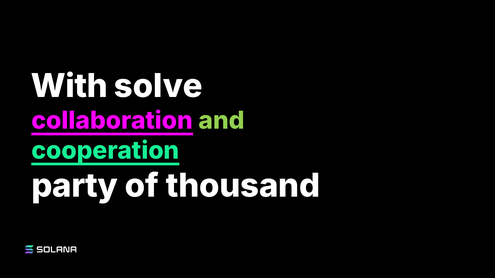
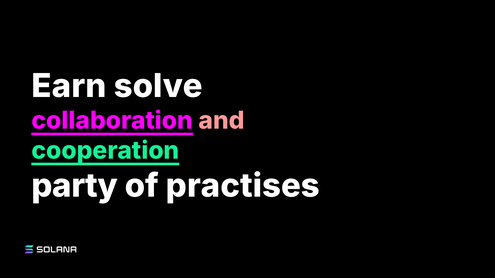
With: With -> Earn (69, 86)
and colour: light green -> pink (222, 121)
thousand: thousand -> practises (243, 186)
